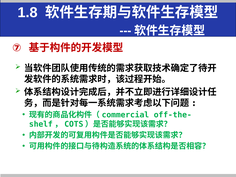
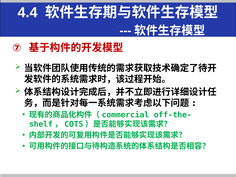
1.8: 1.8 -> 4.4 (28, 13)
